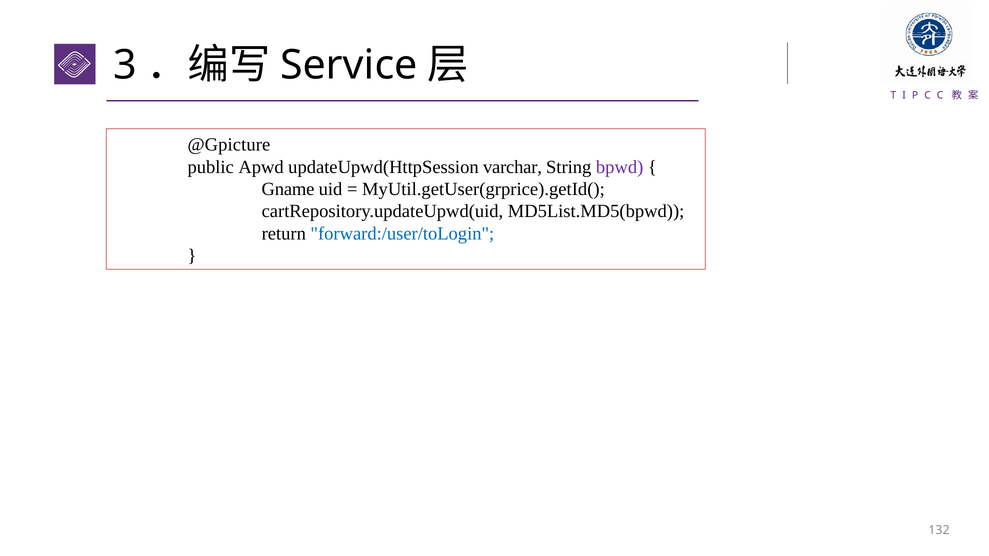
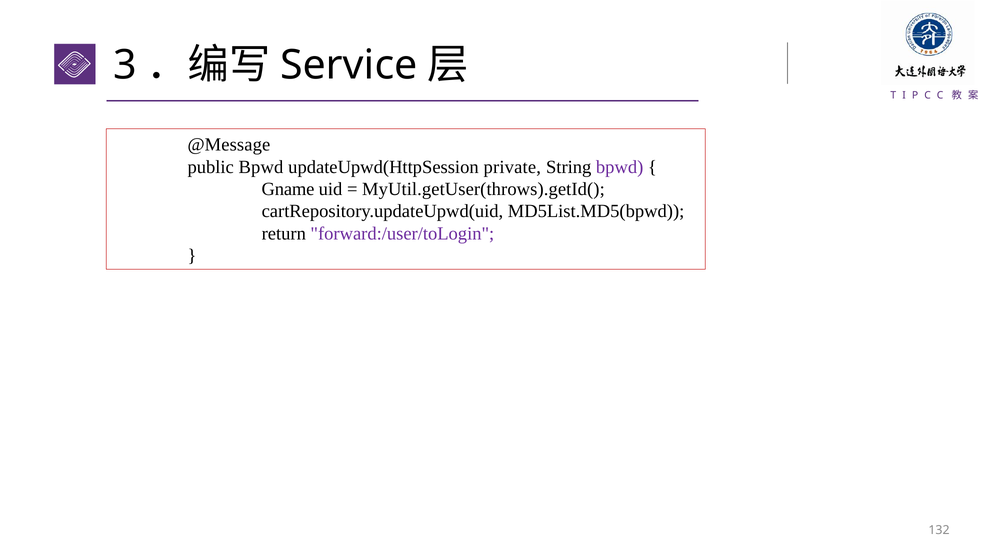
@Gpicture: @Gpicture -> @Message (229, 145)
public Apwd: Apwd -> Bpwd (261, 167)
varchar: varchar -> private (512, 167)
MyUtil.getUser(grprice).getId(: MyUtil.getUser(grprice).getId( -> MyUtil.getUser(throws).getId( (483, 189)
forward:/user/toLogin colour: blue -> purple (402, 234)
